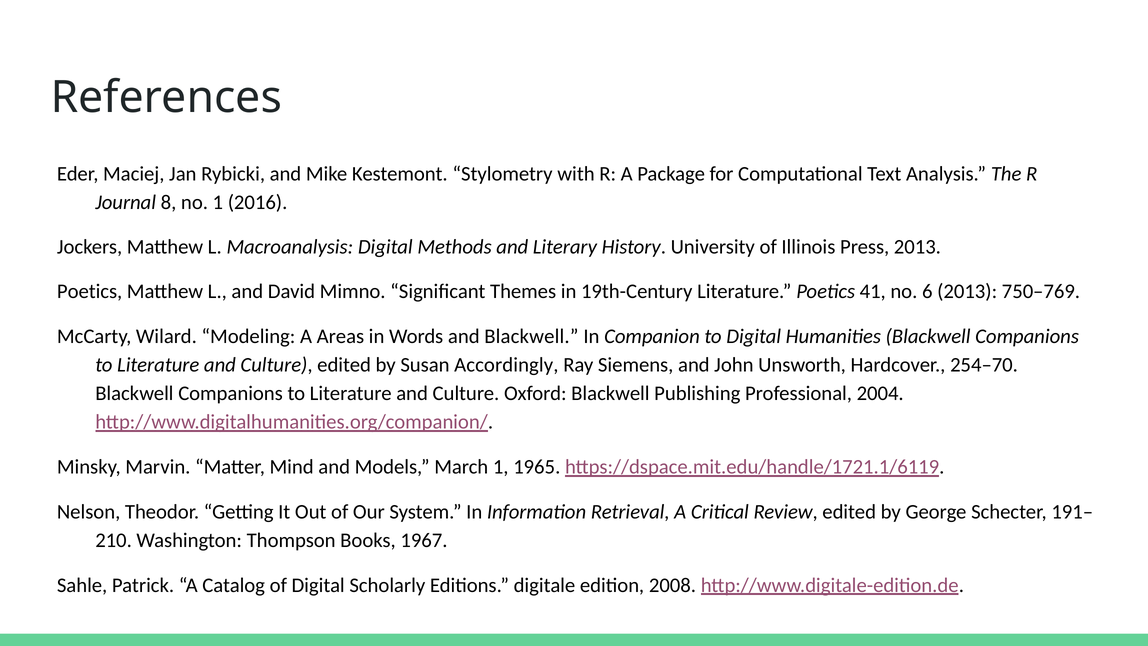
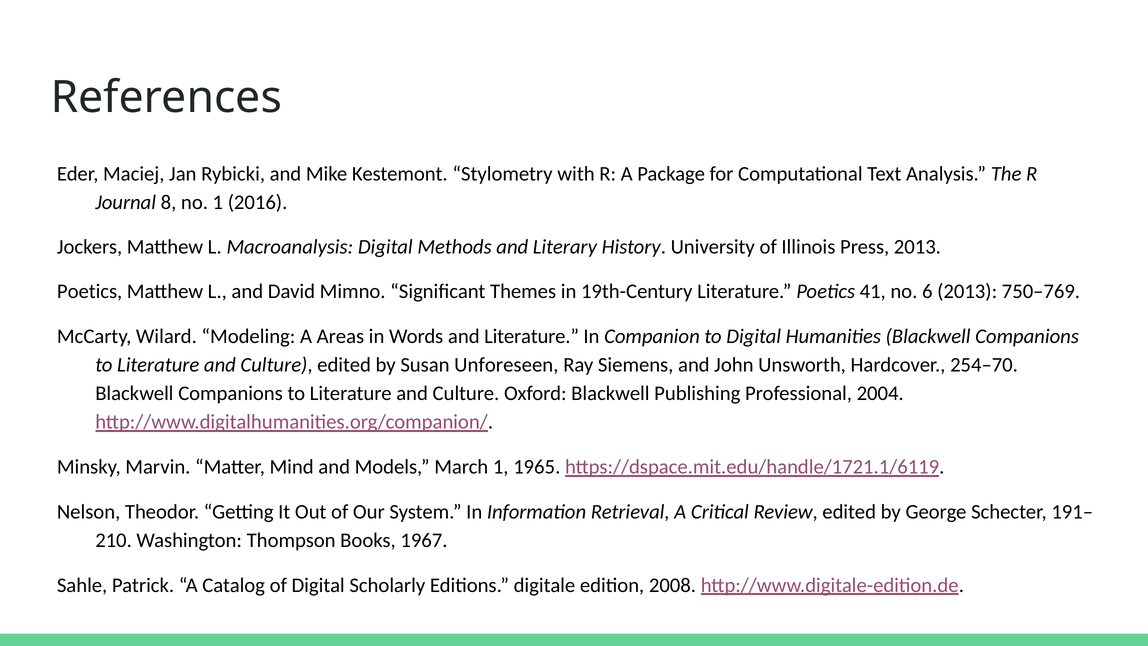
and Blackwell: Blackwell -> Literature (532, 336)
Accordingly: Accordingly -> Unforeseen (506, 365)
